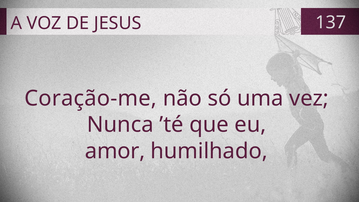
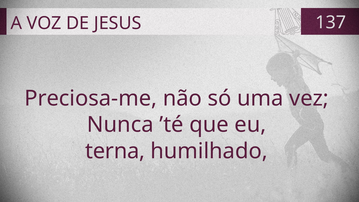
Coração-me: Coração-me -> Preciosa-me (91, 98)
amor: amor -> terna (115, 151)
